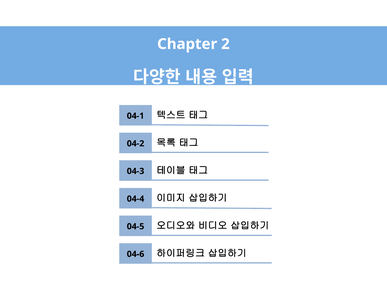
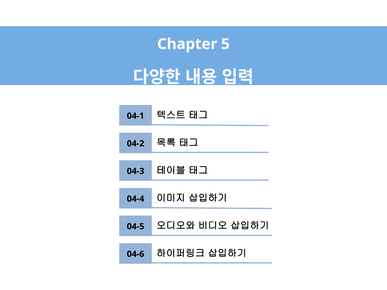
2: 2 -> 5 (225, 44)
